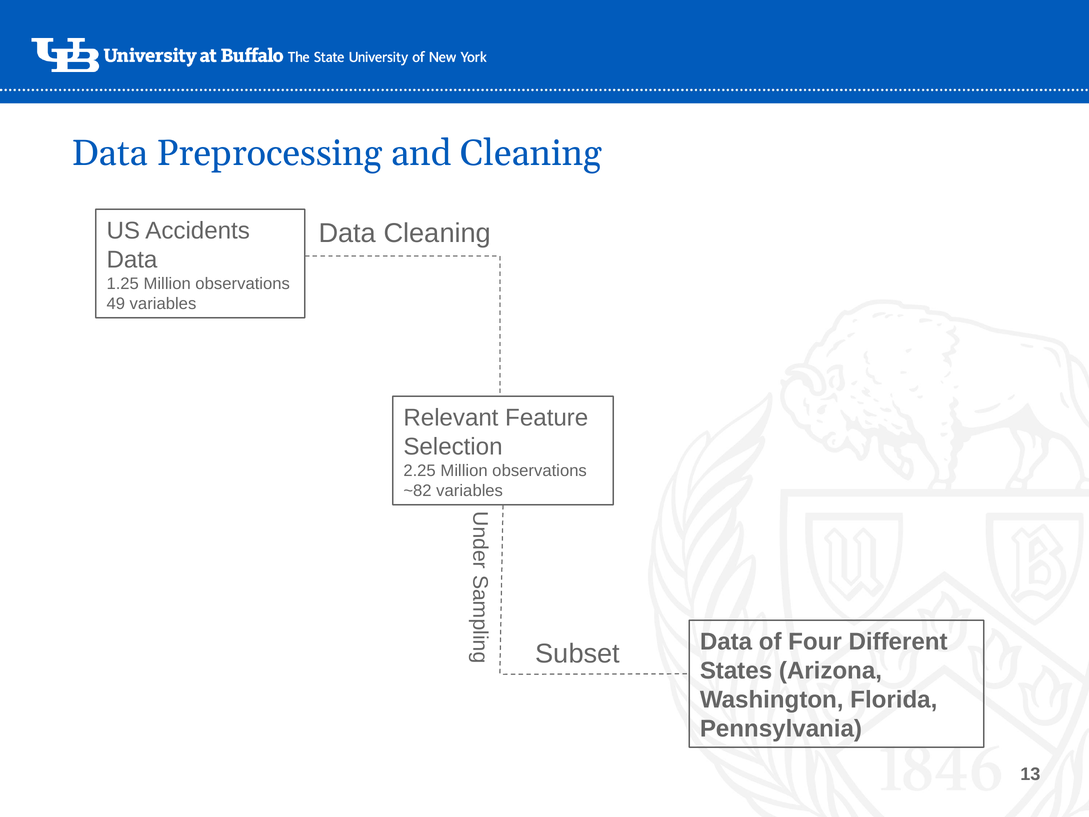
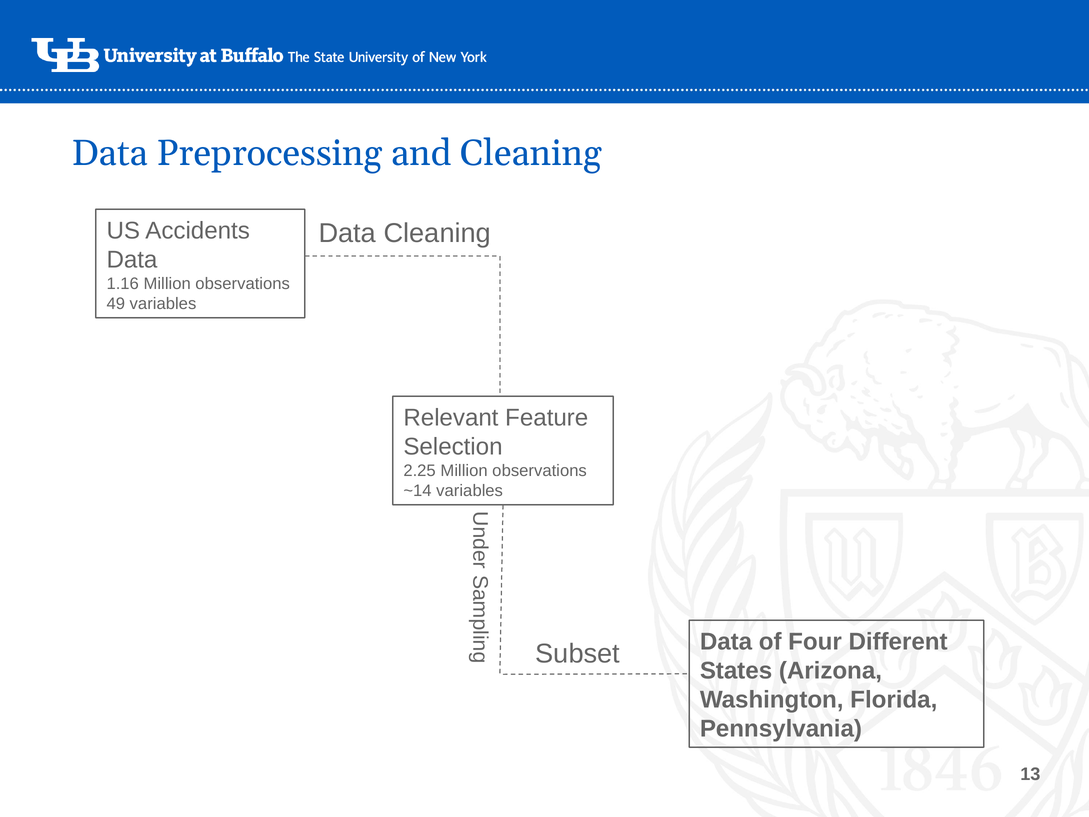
1.25: 1.25 -> 1.16 (123, 284)
~82: ~82 -> ~14 (418, 491)
